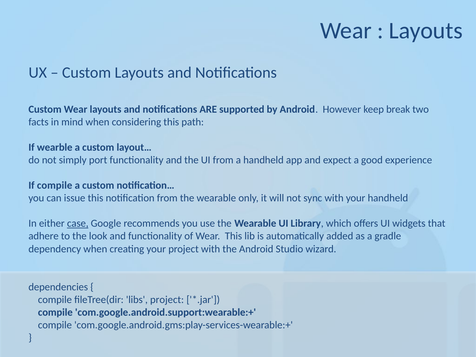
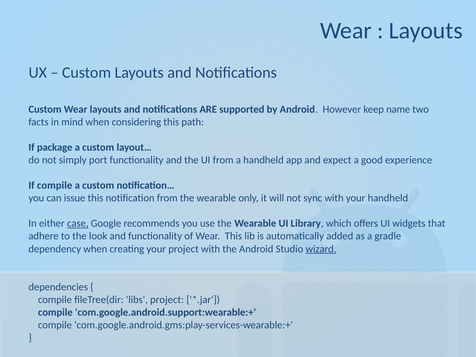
break: break -> name (398, 109)
wearble: wearble -> package (55, 147)
wizard underline: none -> present (321, 249)
